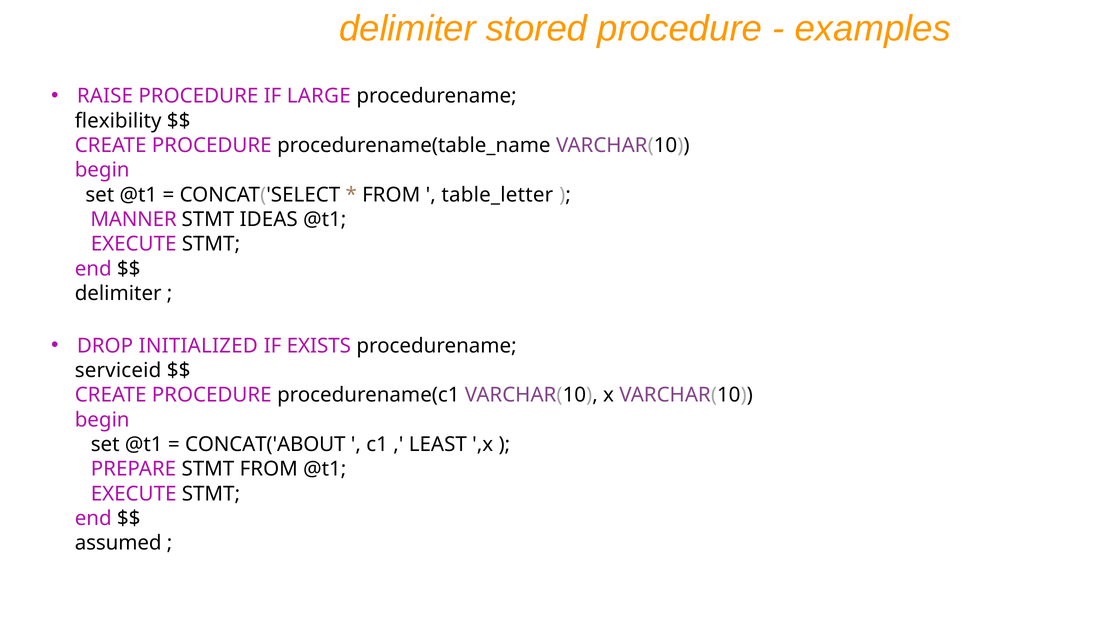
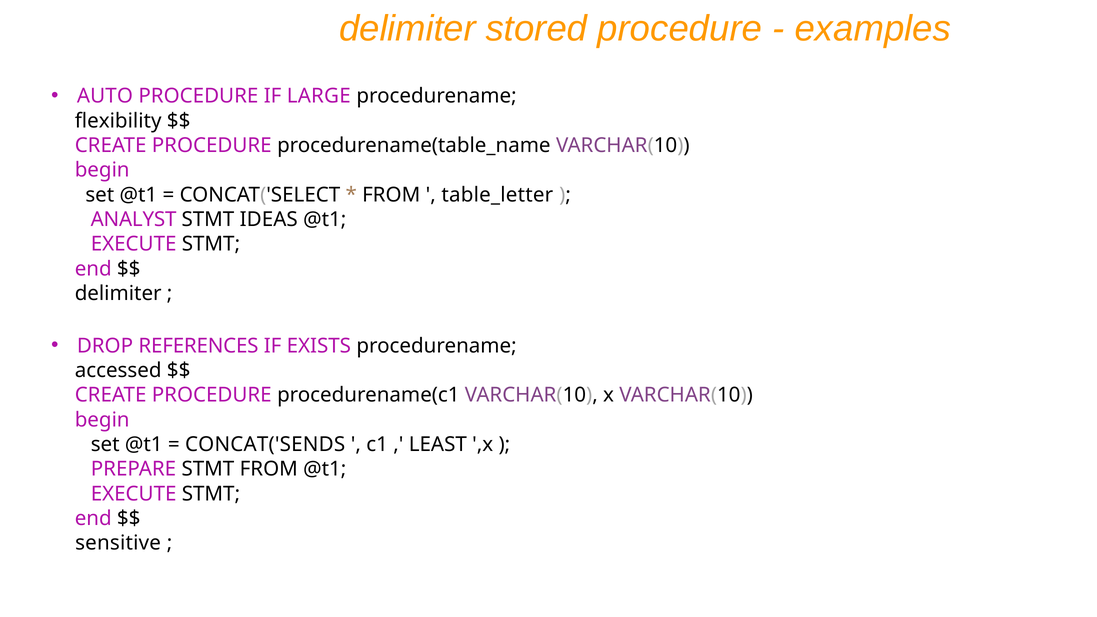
RAISE: RAISE -> AUTO (105, 96)
MANNER: MANNER -> ANALYST (134, 220)
INITIALIZED: INITIALIZED -> REFERENCES (199, 346)
serviceid: serviceid -> accessed (118, 370)
CONCAT('ABOUT: CONCAT('ABOUT -> CONCAT('SENDS (265, 444)
assumed: assumed -> sensitive (118, 543)
